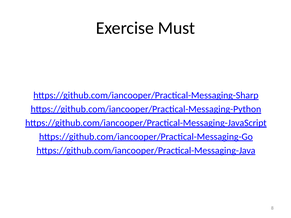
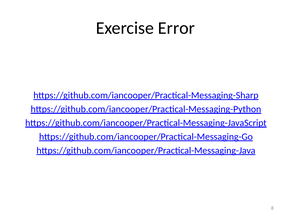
Must: Must -> Error (176, 28)
